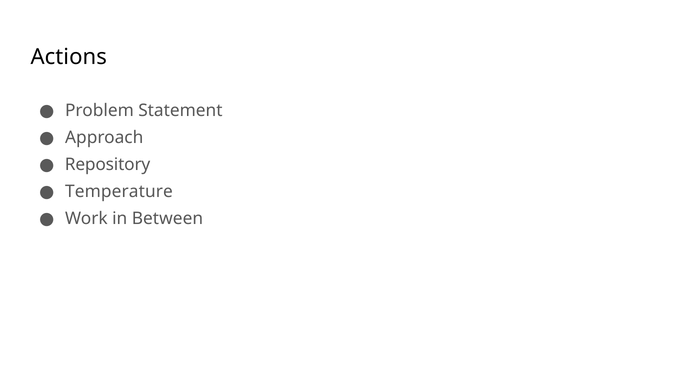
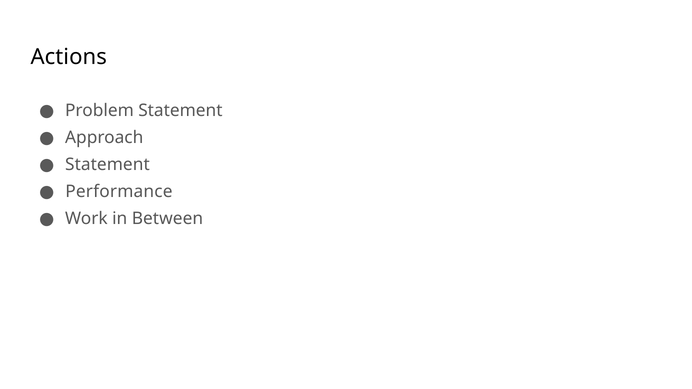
Repository: Repository -> Statement (107, 164)
Temperature: Temperature -> Performance (119, 192)
